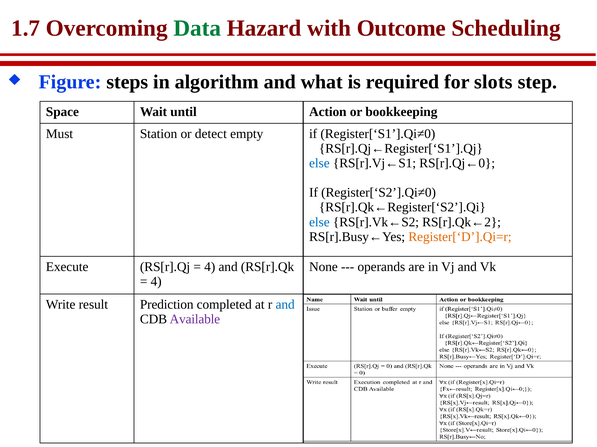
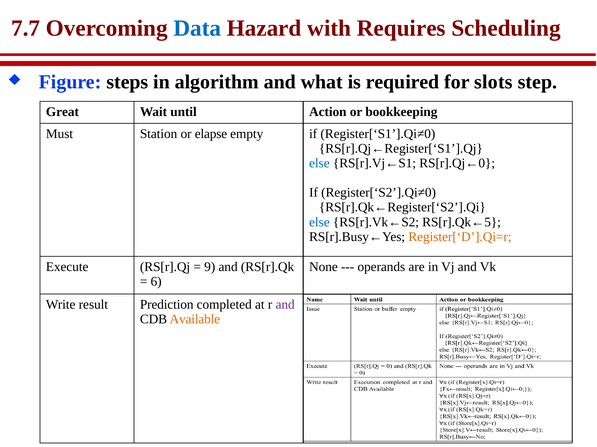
1.7: 1.7 -> 7.7 (26, 28)
Data colour: green -> blue (197, 28)
Outcome: Outcome -> Requires (401, 28)
Space: Space -> Great (62, 112)
detect: detect -> elapse (211, 134)
RS[r].Qk←2: RS[r].Qk←2 -> RS[r].Qk←5 (462, 222)
4: 4 -> 9 (210, 267)
4: 4 -> 6 (156, 282)
and colour: blue -> purple (285, 305)
Available colour: purple -> orange (195, 320)
